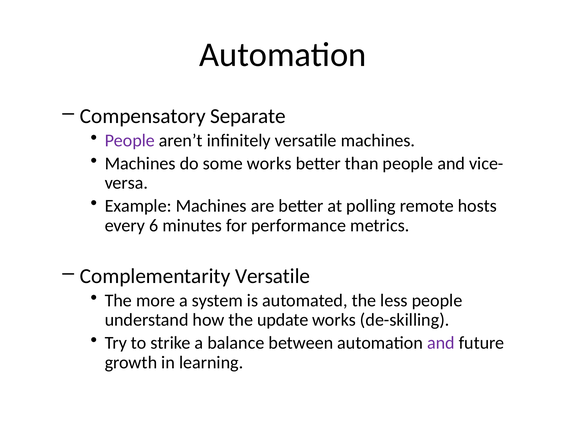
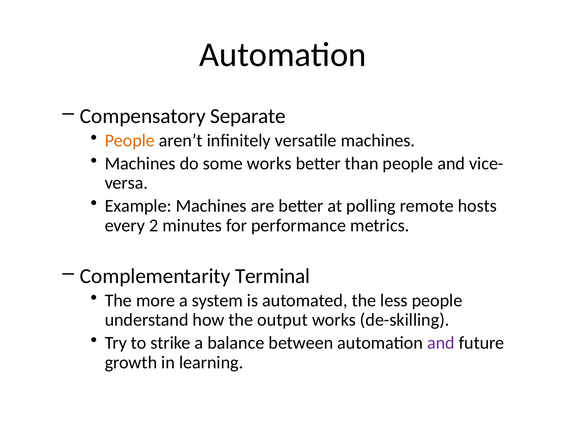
People colour: purple -> orange (130, 140)
6: 6 -> 2 (154, 225)
Complementarity Versatile: Versatile -> Terminal (273, 276)
update: update -> output (283, 320)
